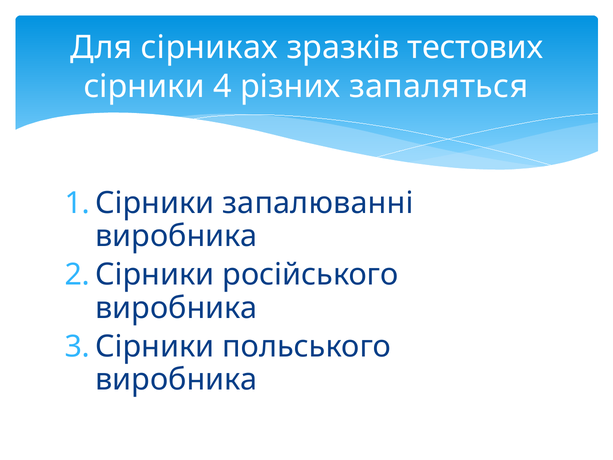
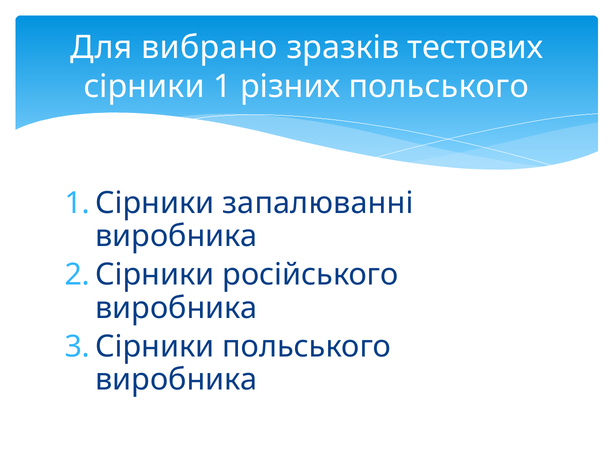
сірниках: сірниках -> вибрано (209, 48)
4: 4 -> 1 (222, 86)
різних запаляться: запаляться -> польського (439, 86)
